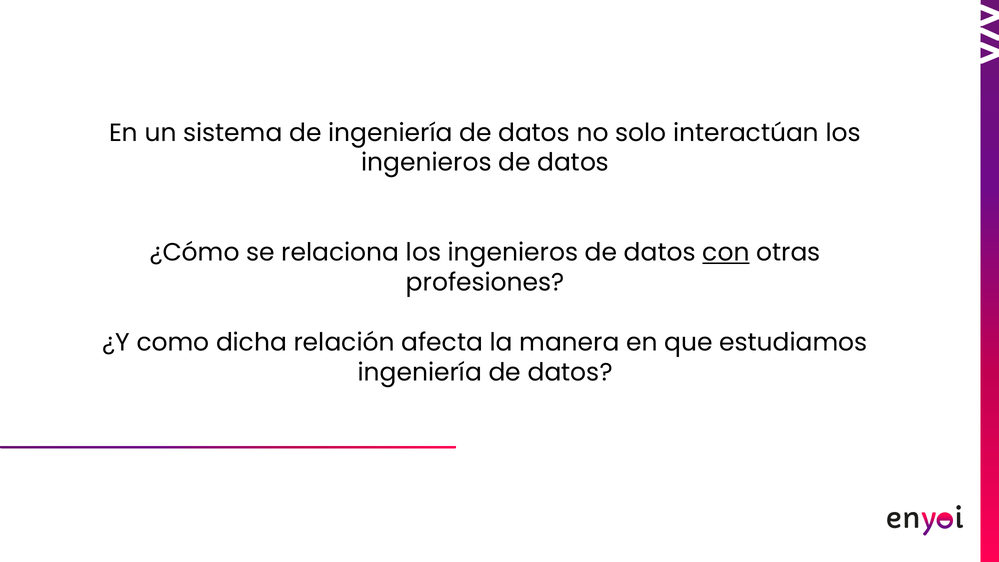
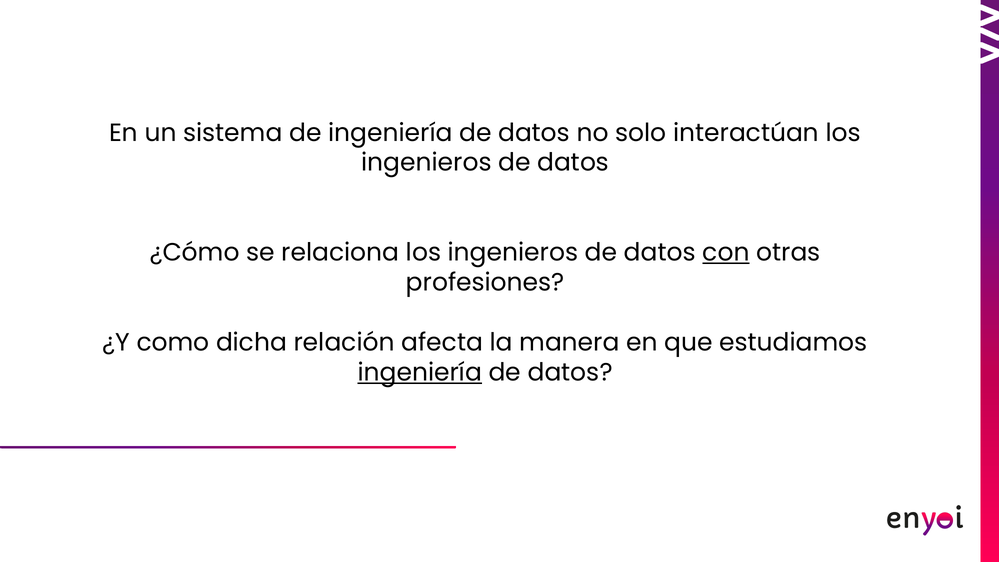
ingeniería underline: none -> present (420, 373)
